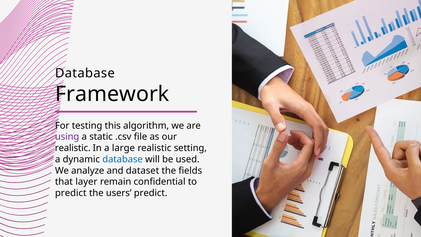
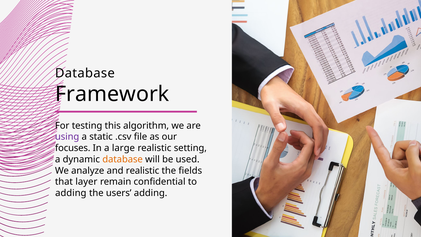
realistic: realistic -> focuses (73, 148)
database colour: blue -> orange (123, 159)
and dataset: dataset -> realistic (143, 170)
predict: predict -> adding (71, 193)
users predict: predict -> adding (151, 193)
